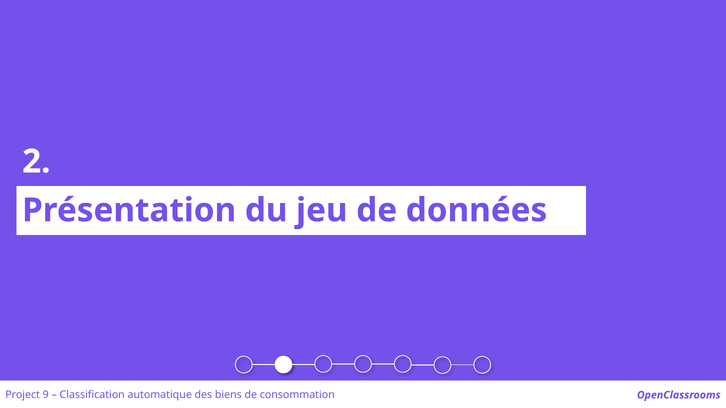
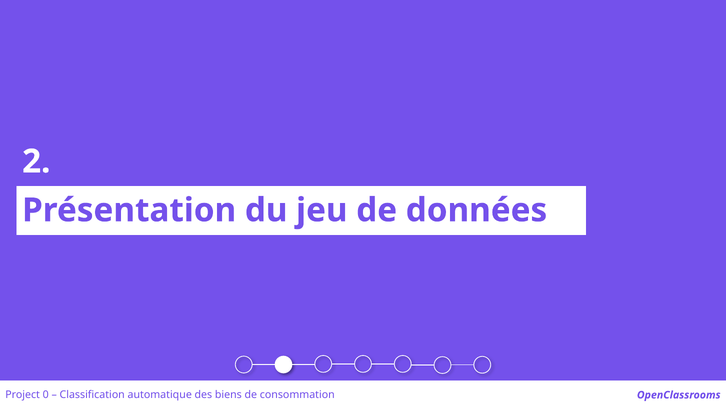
9: 9 -> 0 (46, 395)
